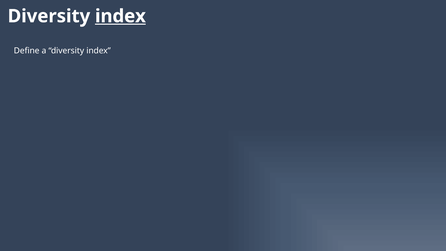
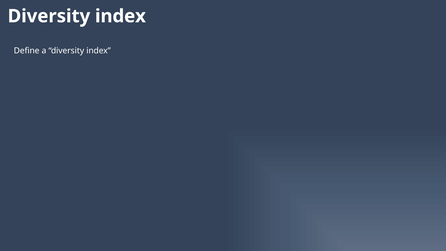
index underline: present -> none (120, 16)
